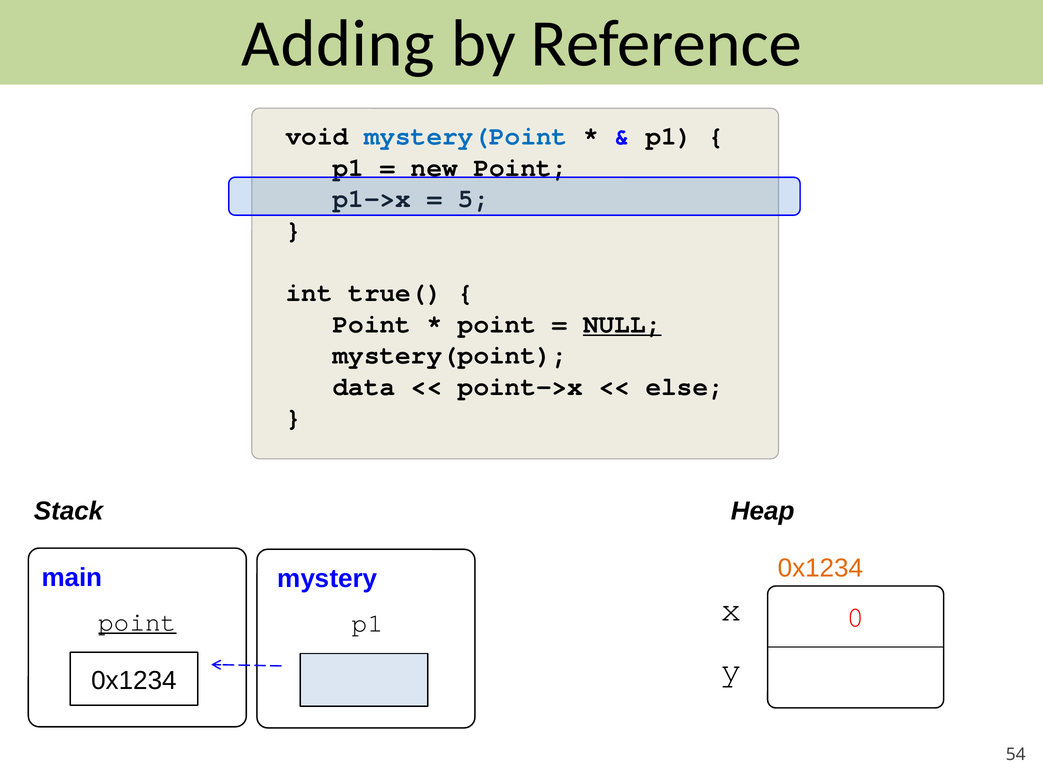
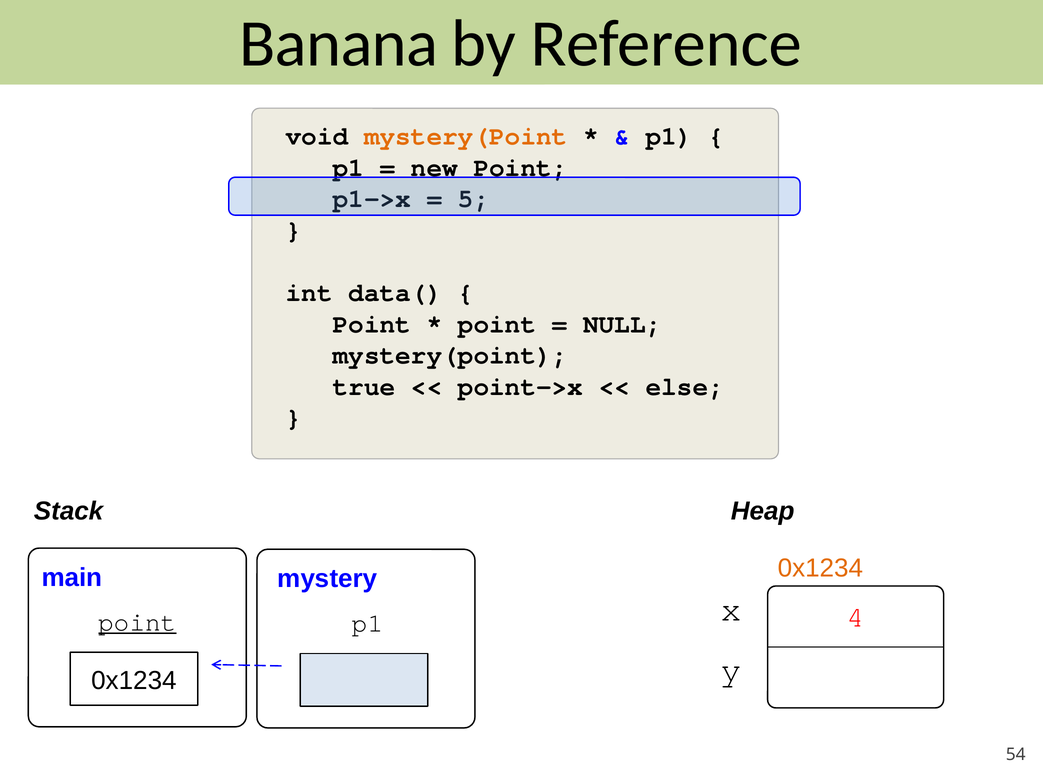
Adding: Adding -> Banana (339, 44)
mystery(Point colour: blue -> orange (466, 136)
true(: true( -> data( (395, 293)
NULL underline: present -> none (622, 324)
data: data -> true (364, 387)
0: 0 -> 4 (856, 618)
